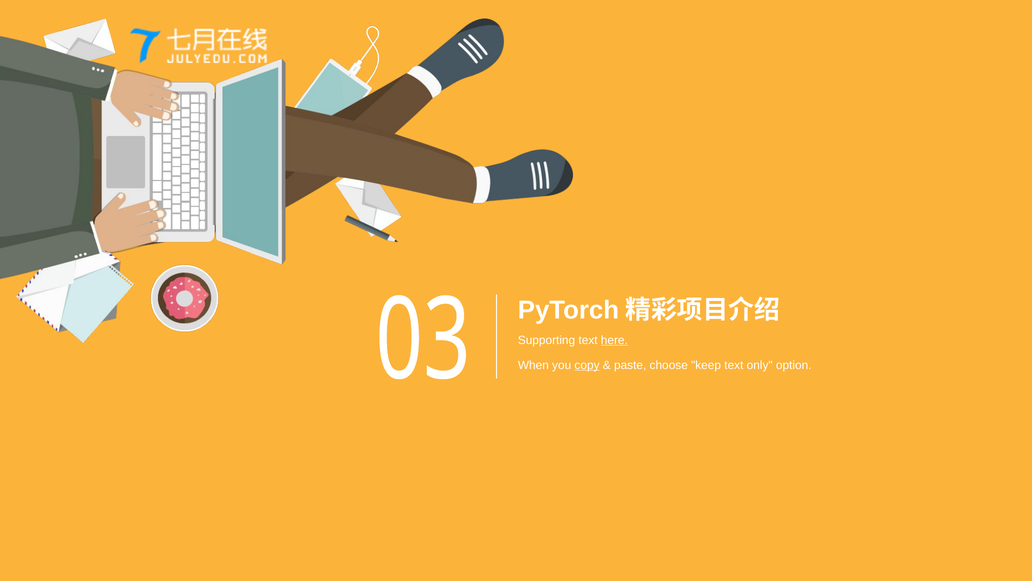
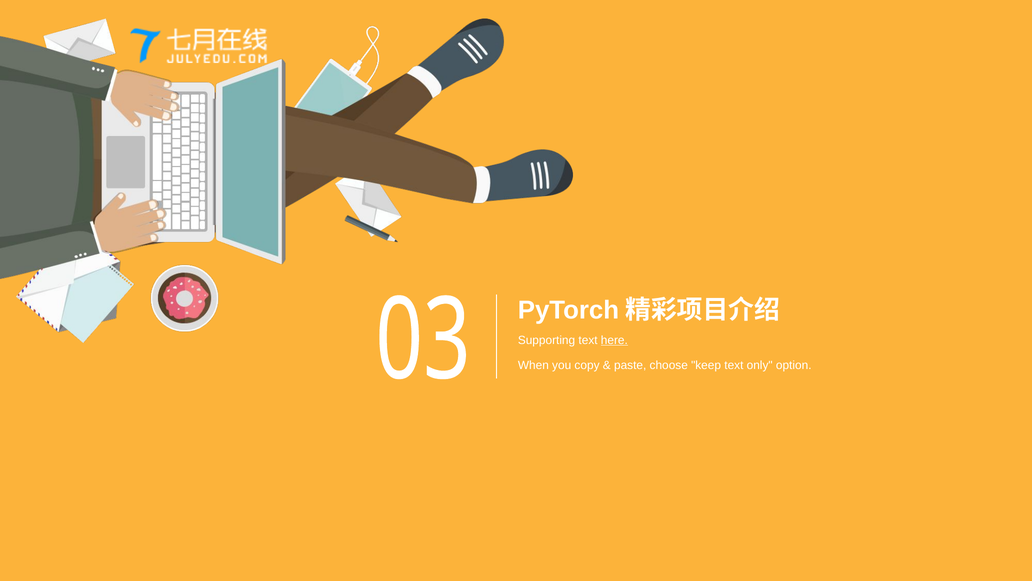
copy underline: present -> none (587, 365)
